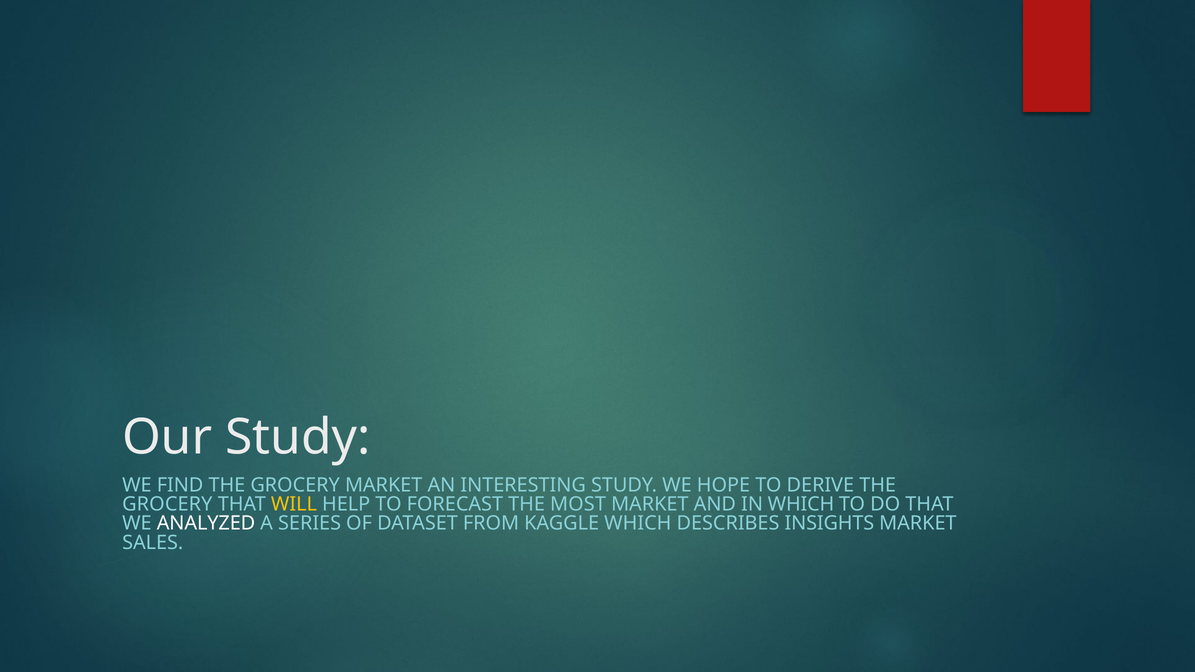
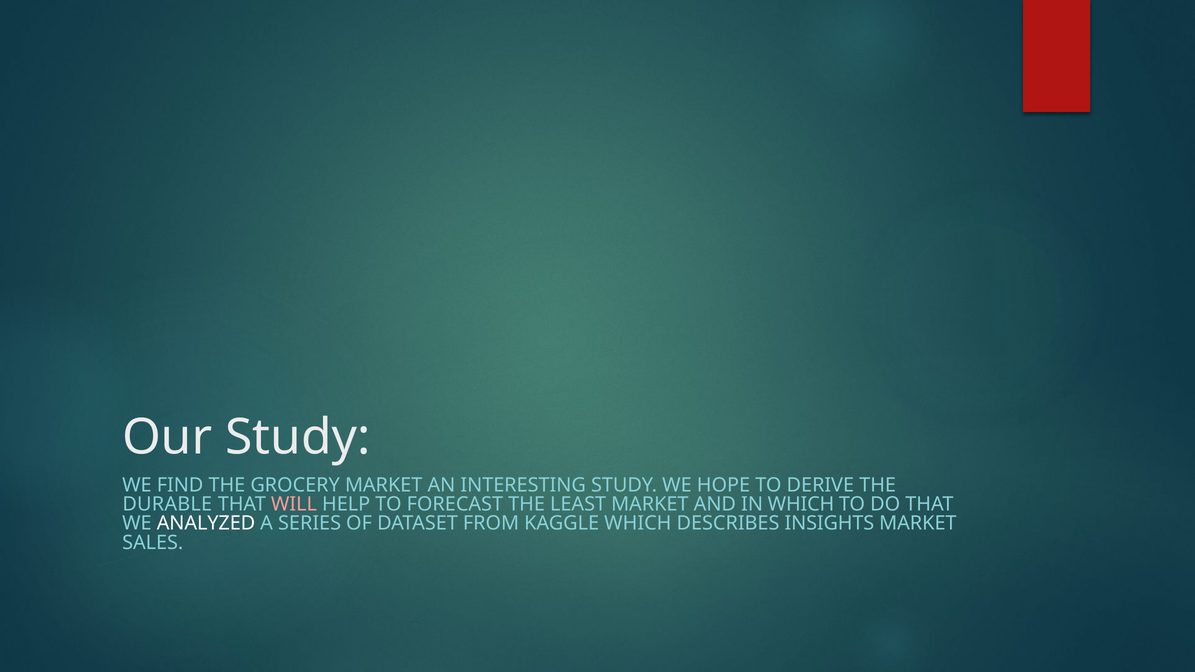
GROCERY: GROCERY -> DURABLE (167, 504)
WILL colour: yellow -> pink (294, 504)
MOST: MOST -> LEAST (578, 504)
